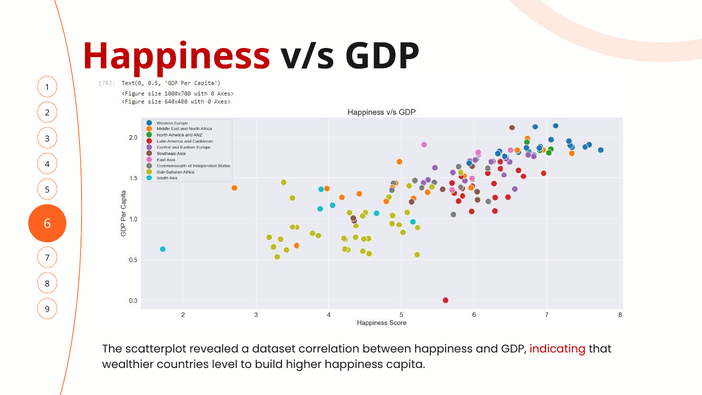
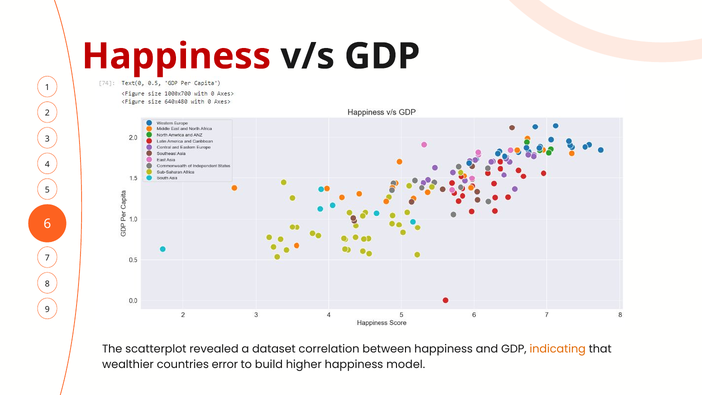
indicating colour: red -> orange (558, 349)
level: level -> error (225, 364)
capita: capita -> model (406, 364)
